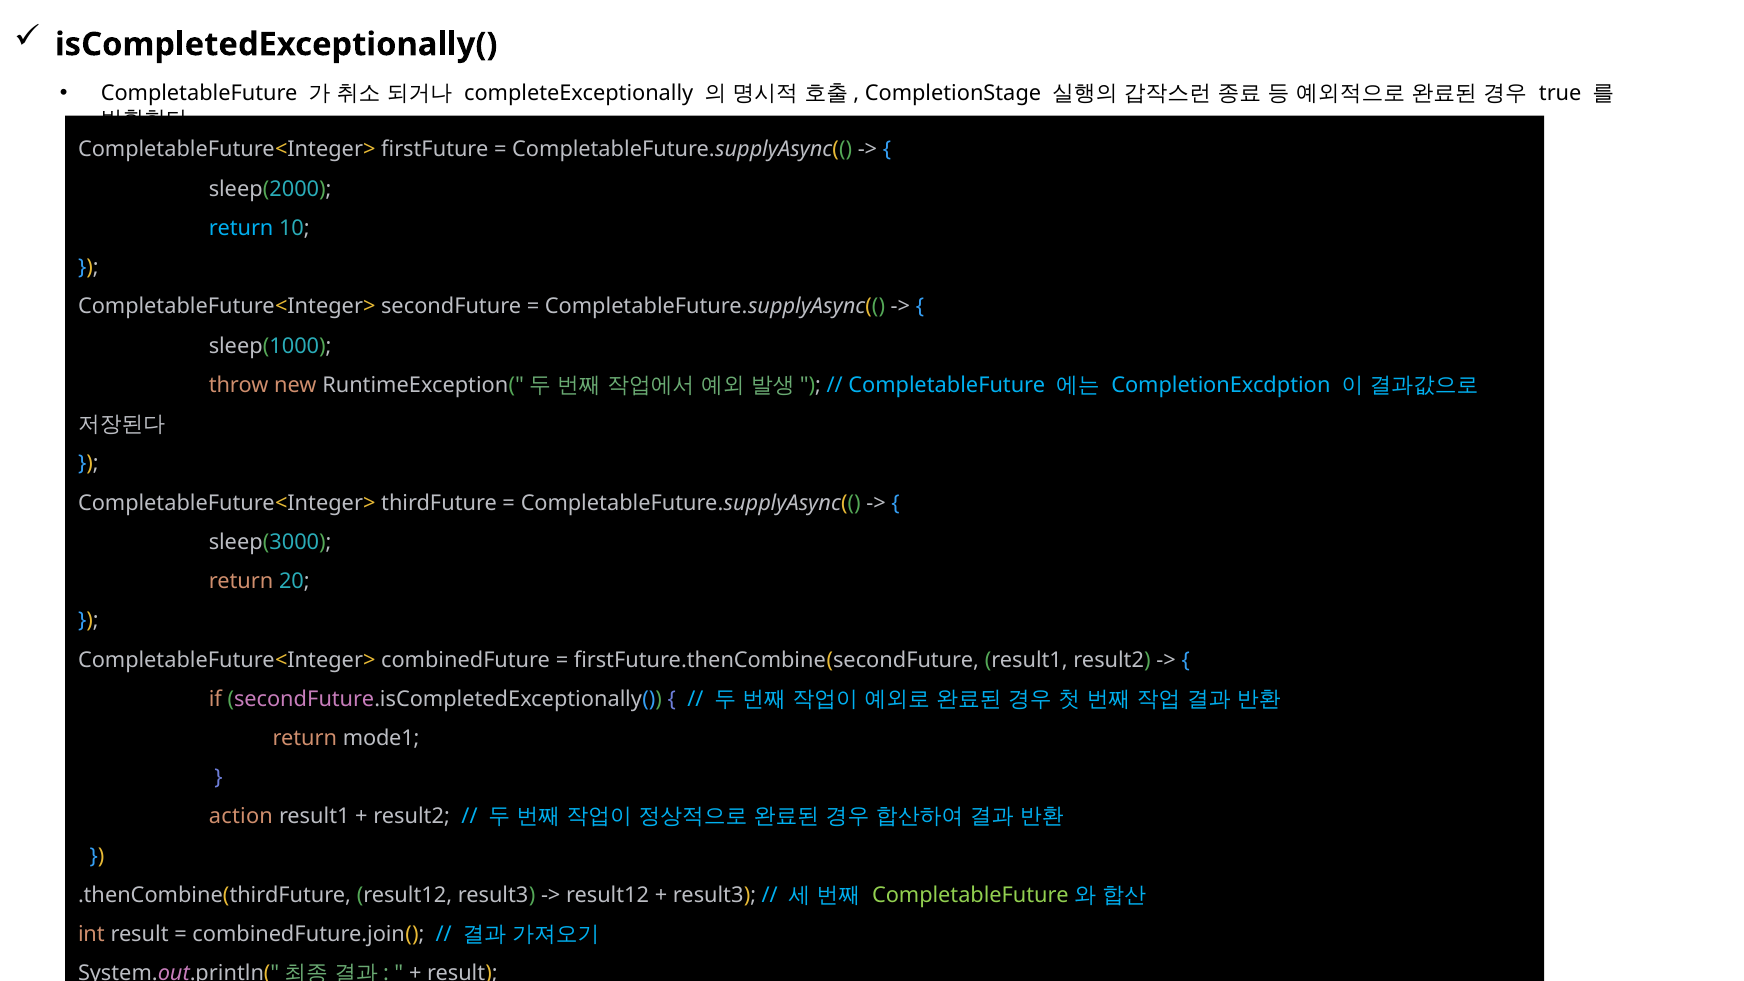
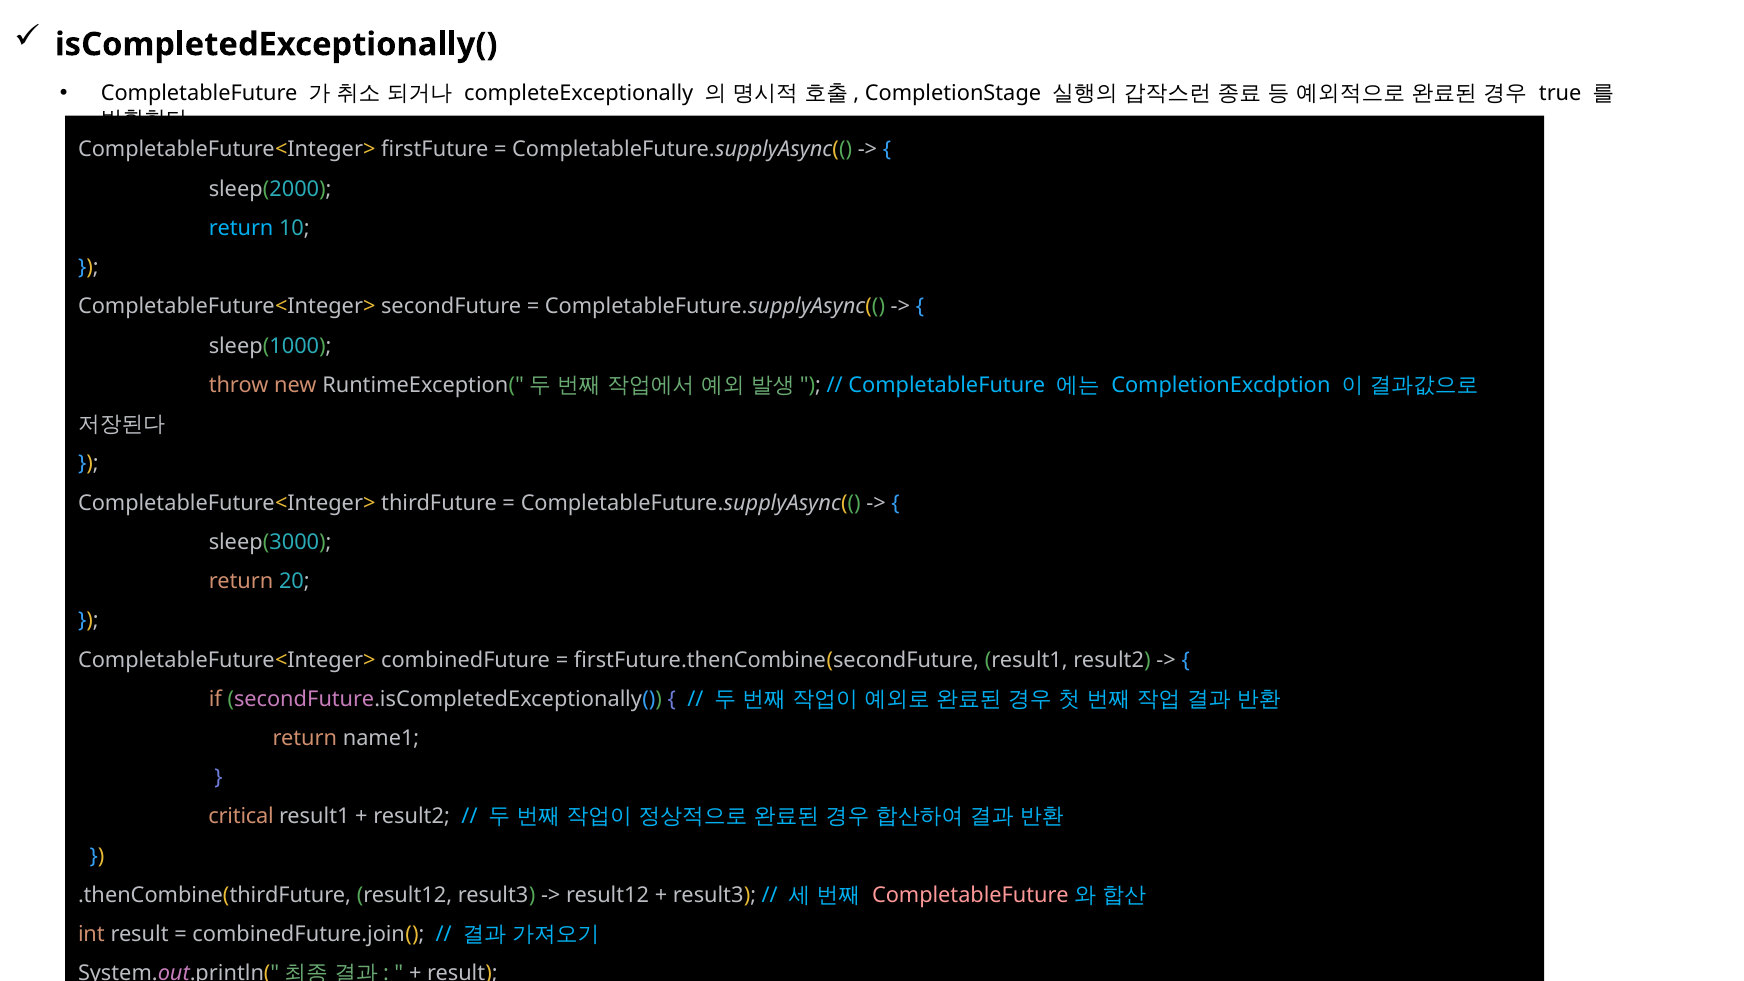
mode1: mode1 -> name1 (381, 738)
action: action -> critical (241, 817)
CompletableFuture colour: light green -> pink (970, 895)
